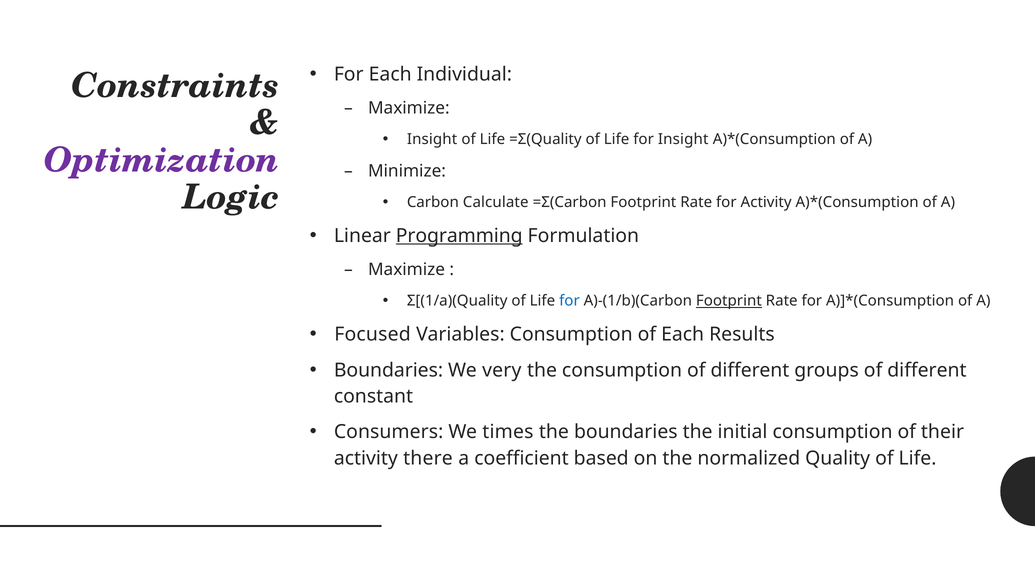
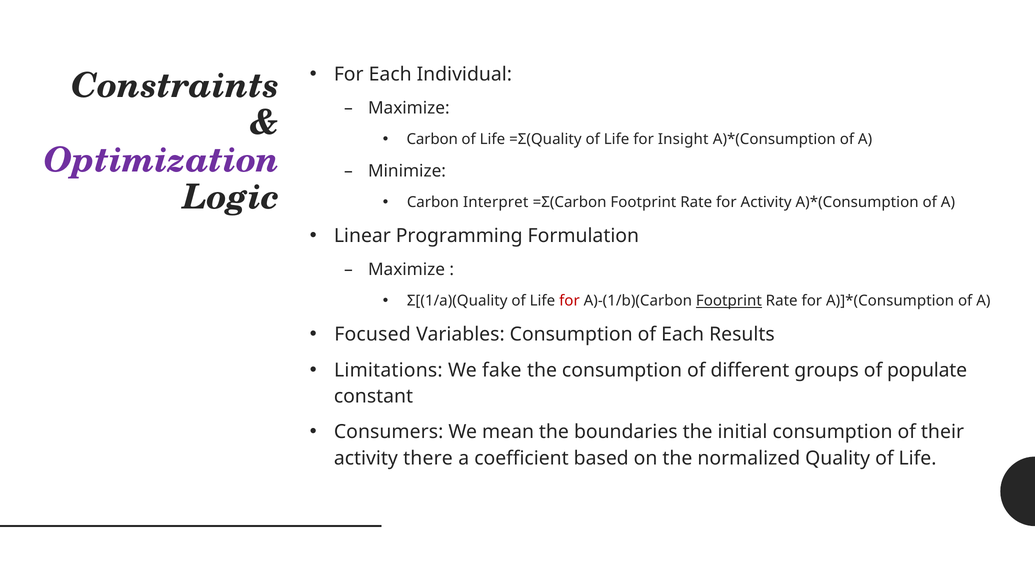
Insight: Insight -> Carbon (432, 139)
Calculate: Calculate -> Interpret (496, 202)
Programming underline: present -> none (459, 236)
for colour: blue -> red (569, 301)
Boundaries: Boundaries -> Limitations (388, 370)
very: very -> fake (502, 370)
groups of different: different -> populate (927, 370)
times: times -> mean (508, 432)
